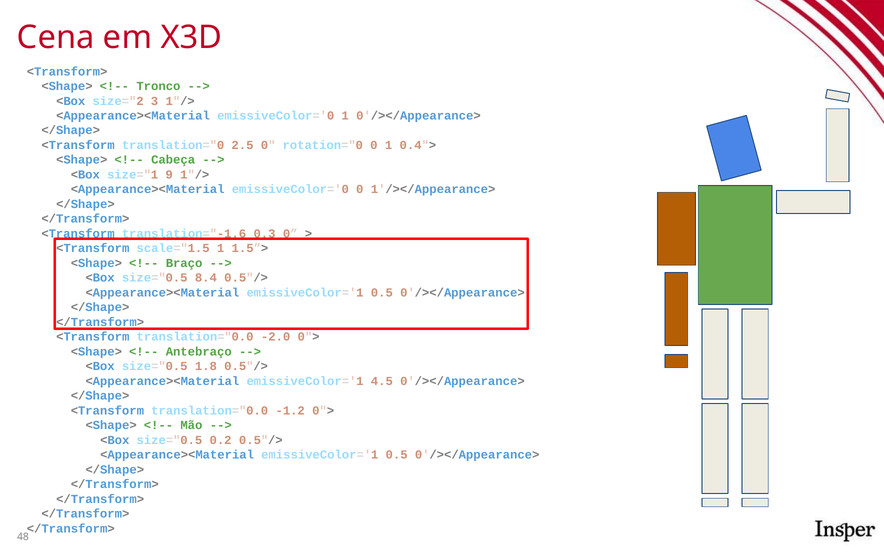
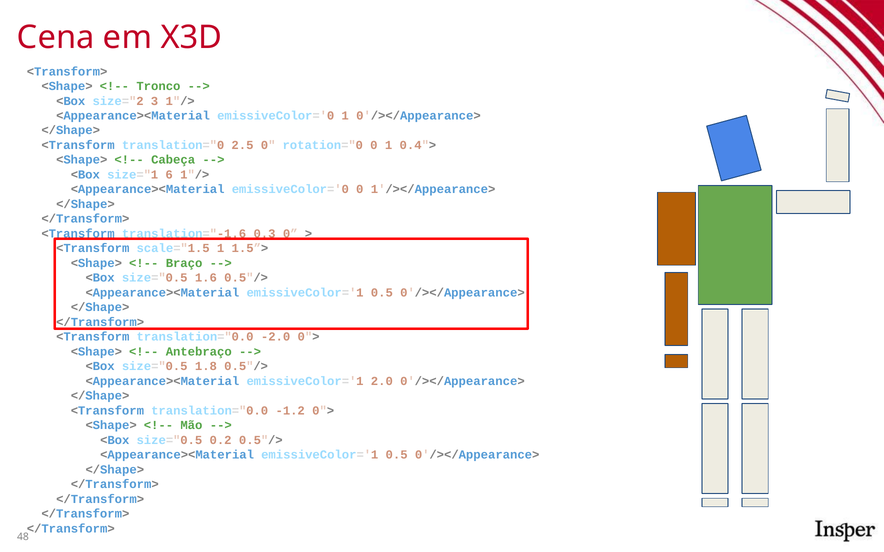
9: 9 -> 6 (169, 175)
8.4: 8.4 -> 1.6 (206, 278)
4.5: 4.5 -> 2.0 (382, 381)
